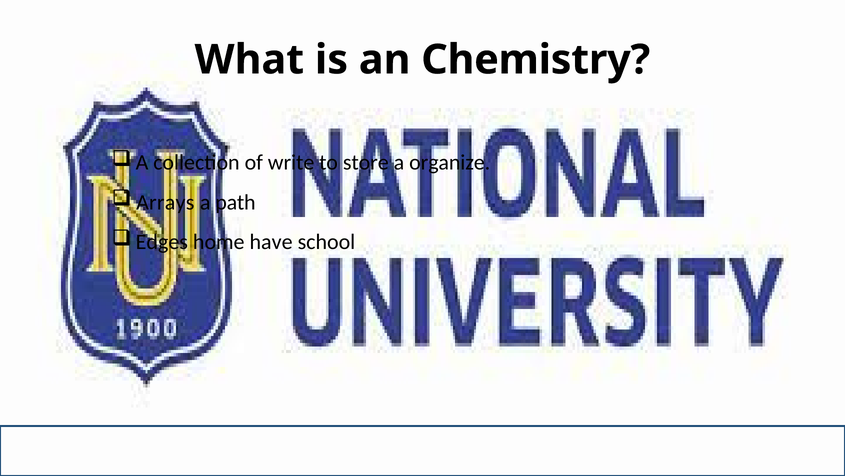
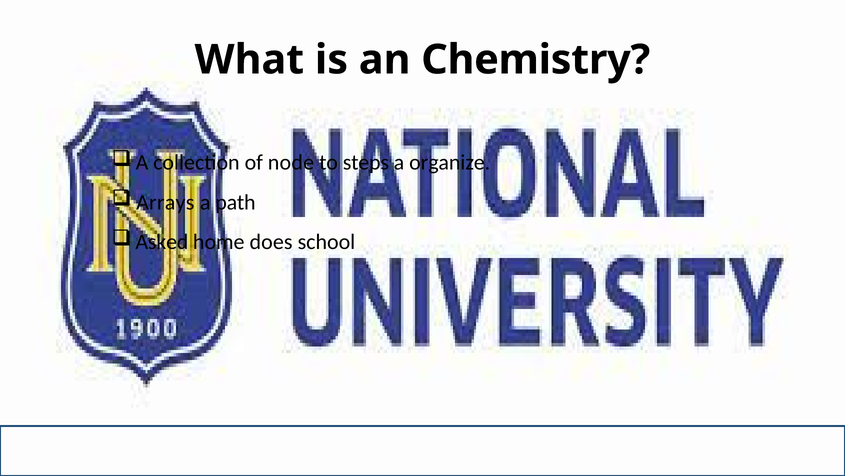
write: write -> node (291, 162)
store: store -> steps (366, 162)
Edges: Edges -> Asked (162, 242)
have: have -> does (271, 242)
